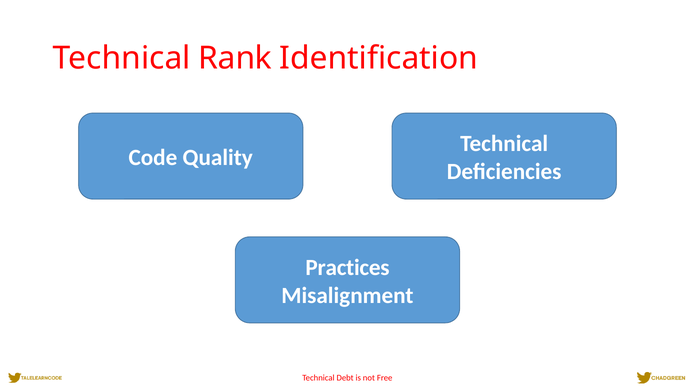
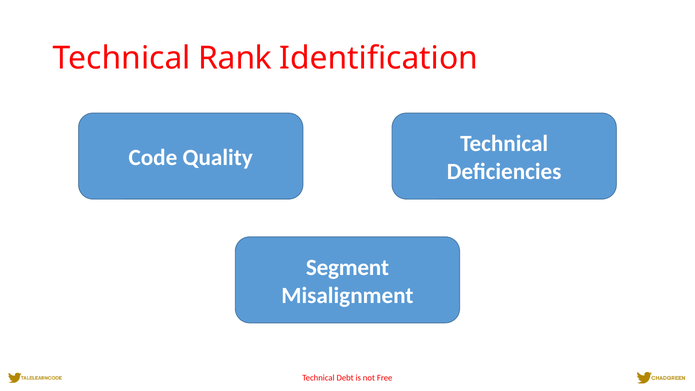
Practices: Practices -> Segment (348, 268)
